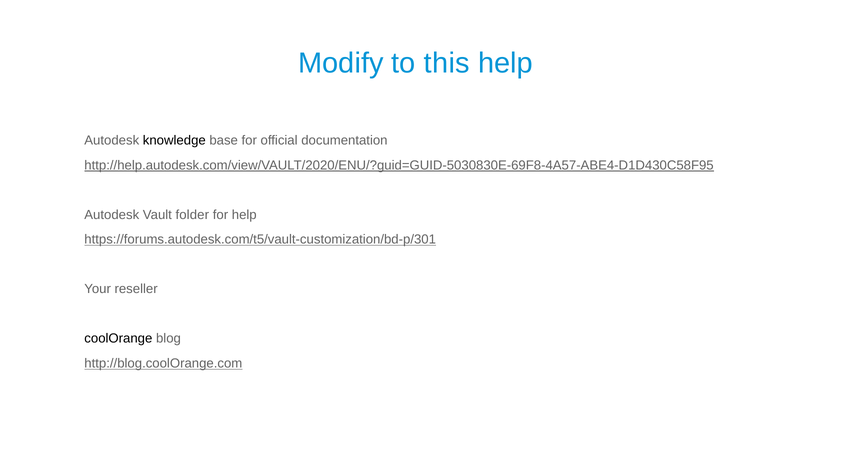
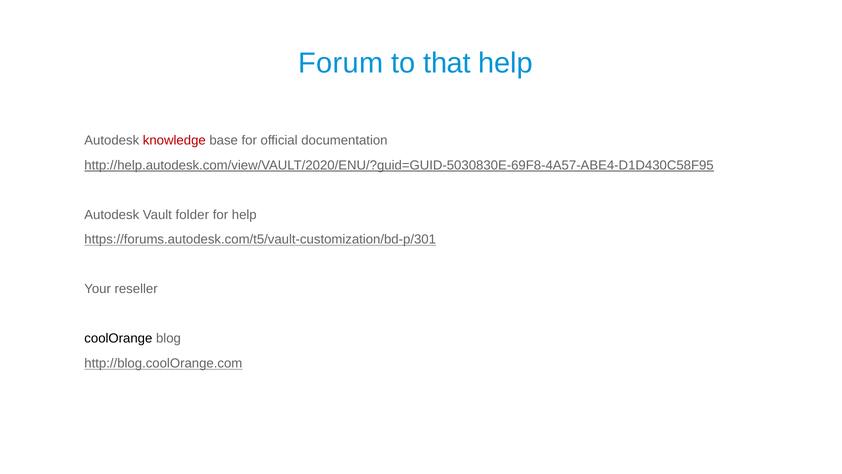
Modify: Modify -> Forum (341, 63)
this: this -> that (447, 63)
knowledge colour: black -> red (174, 140)
